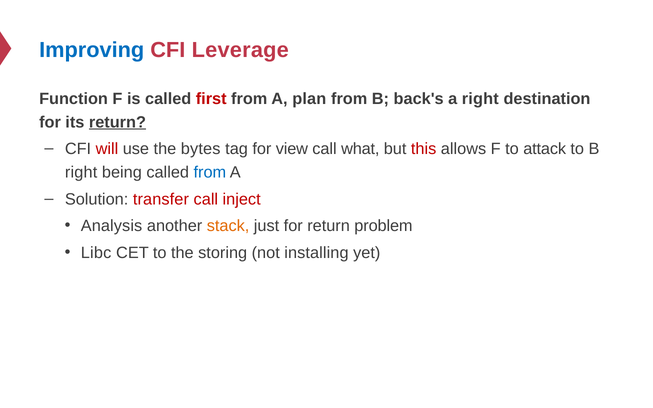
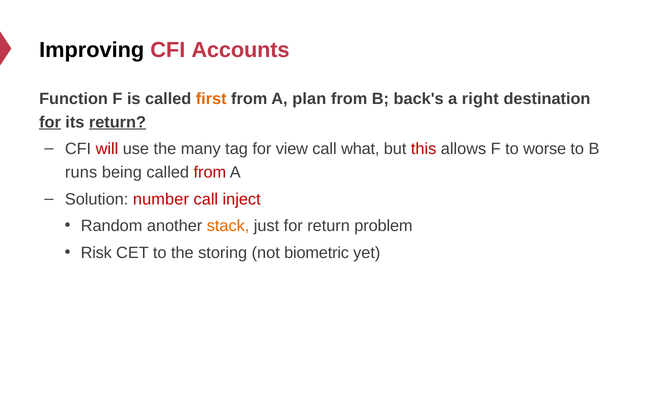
Improving colour: blue -> black (92, 50)
Leverage: Leverage -> Accounts (240, 50)
first colour: red -> orange (211, 99)
for underline: none -> present (50, 122)
bytes: bytes -> many (201, 149)
attack: attack -> worse (545, 149)
right: right -> runs (81, 173)
from colour: blue -> red (210, 173)
transfer: transfer -> number (161, 199)
Analysis: Analysis -> Random (112, 226)
Libc: Libc -> Risk (96, 253)
installing: installing -> biometric (317, 253)
